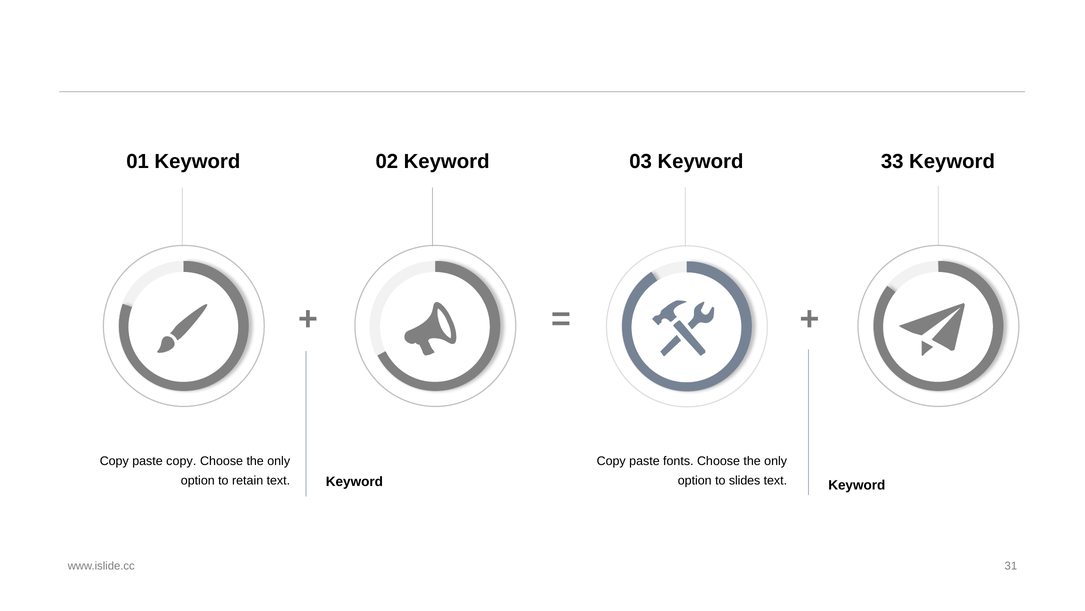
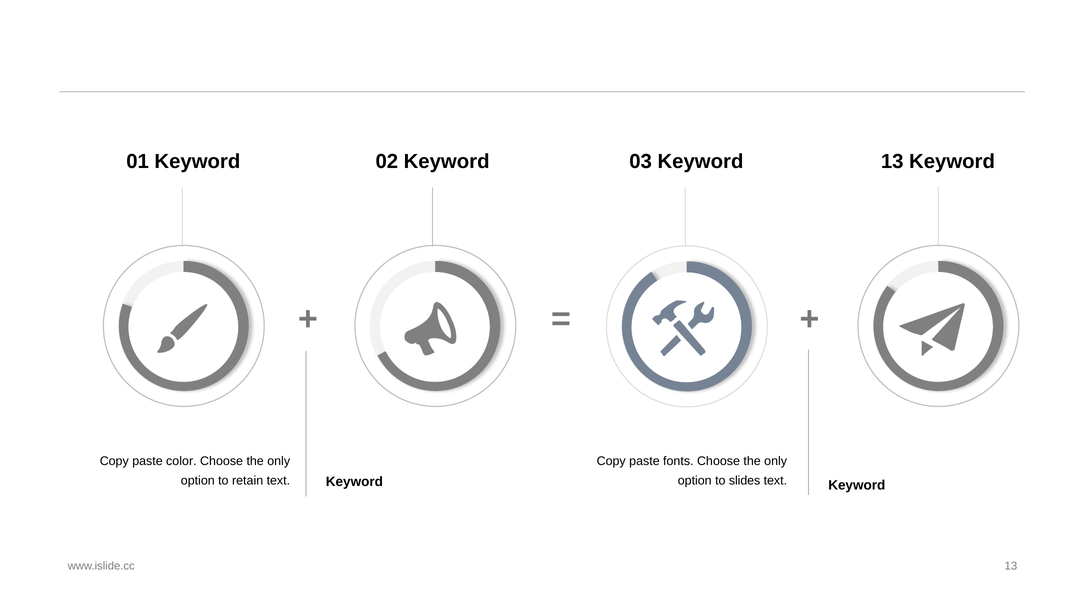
Keyword 33: 33 -> 13 (892, 161)
paste copy: copy -> color (181, 460)
www.islide.cc 31: 31 -> 13 (1011, 565)
